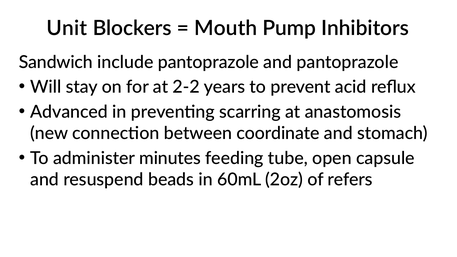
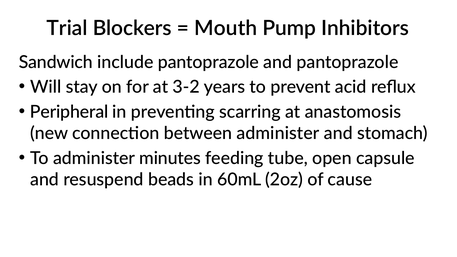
Unit: Unit -> Trial (67, 28)
2-2: 2-2 -> 3-2 (186, 87)
Advanced: Advanced -> Peripheral (69, 112)
between coordinate: coordinate -> administer (278, 133)
refers: refers -> cause (350, 180)
